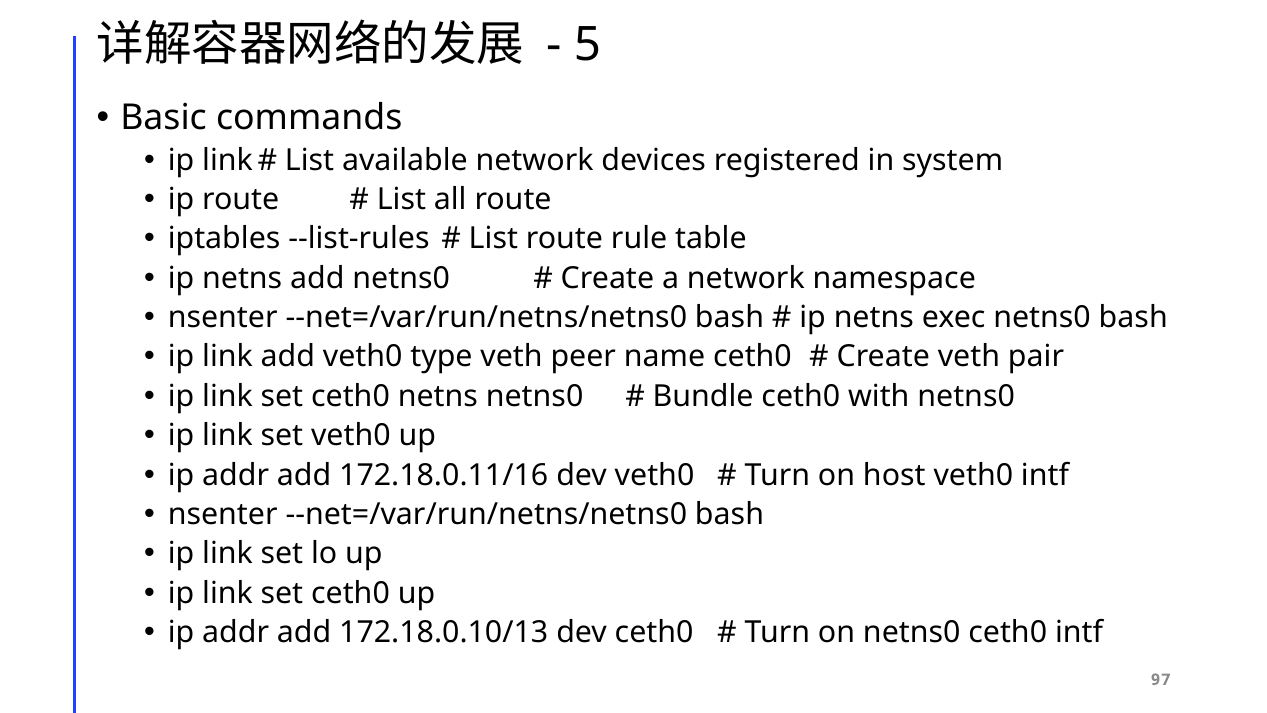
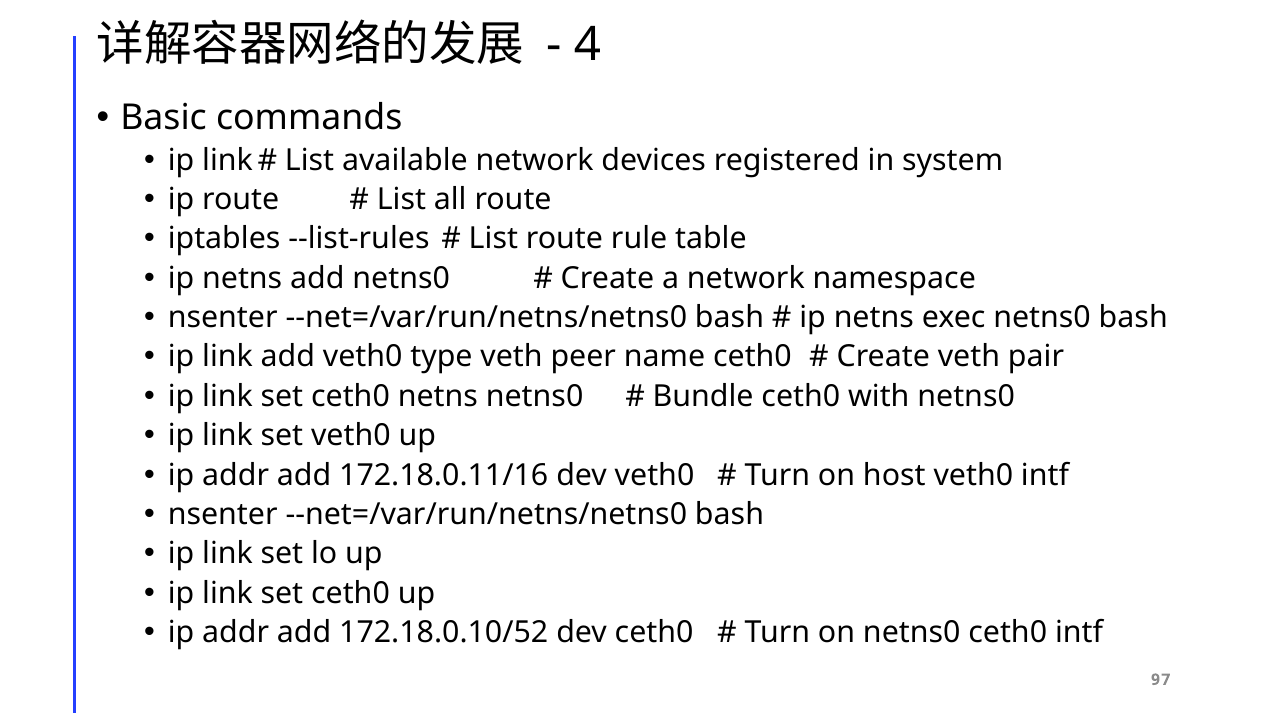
5: 5 -> 4 (587, 45)
172.18.0.10/13: 172.18.0.10/13 -> 172.18.0.10/52 (444, 632)
